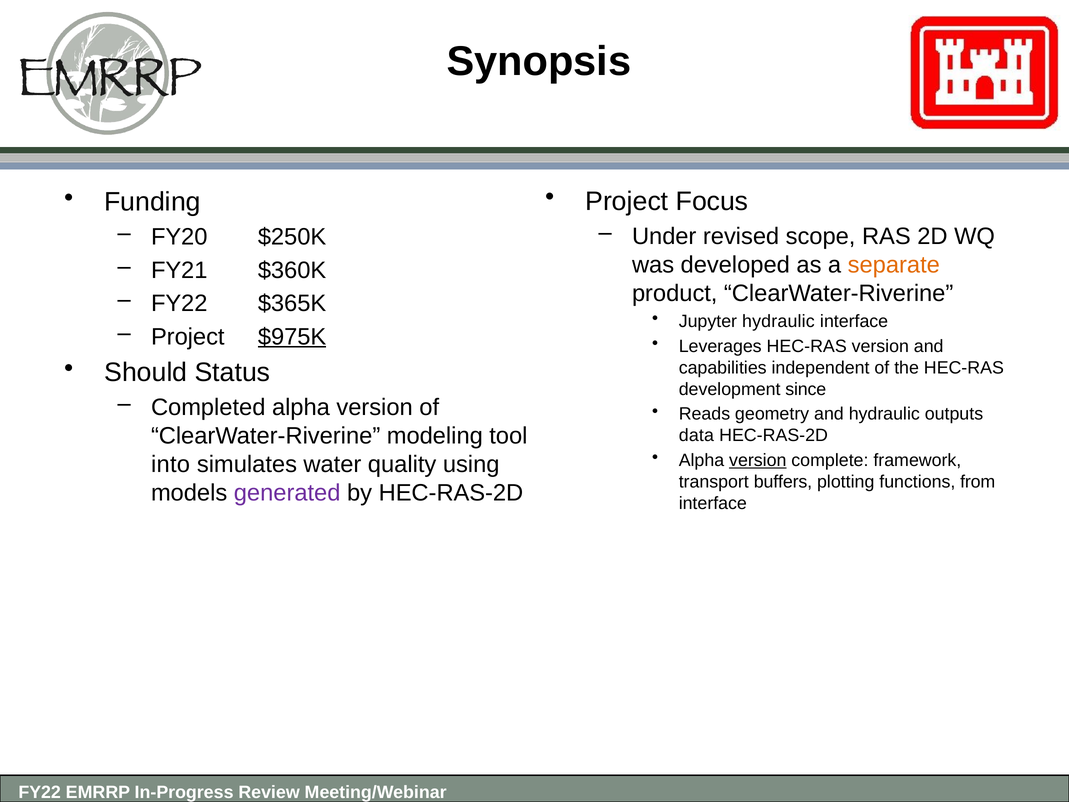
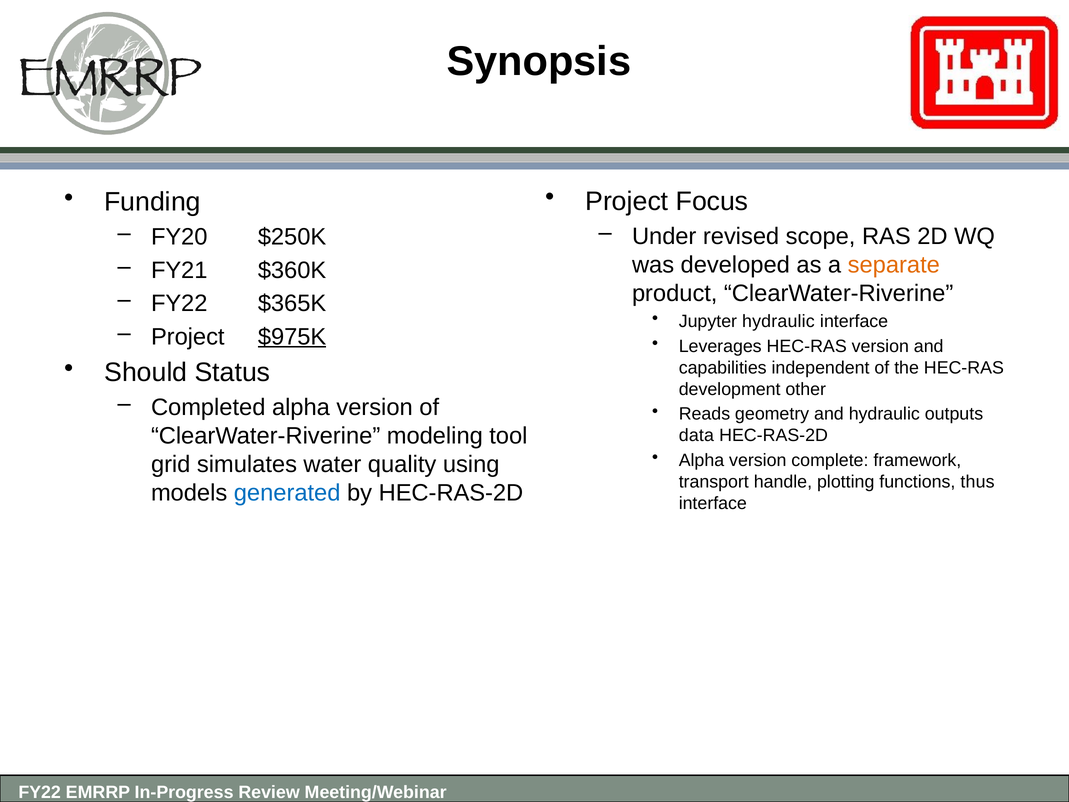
since: since -> other (806, 389)
version underline: present -> none (758, 460)
into: into -> grid (171, 464)
buffers: buffers -> handle (783, 482)
from: from -> thus (978, 482)
generated colour: purple -> blue (287, 493)
